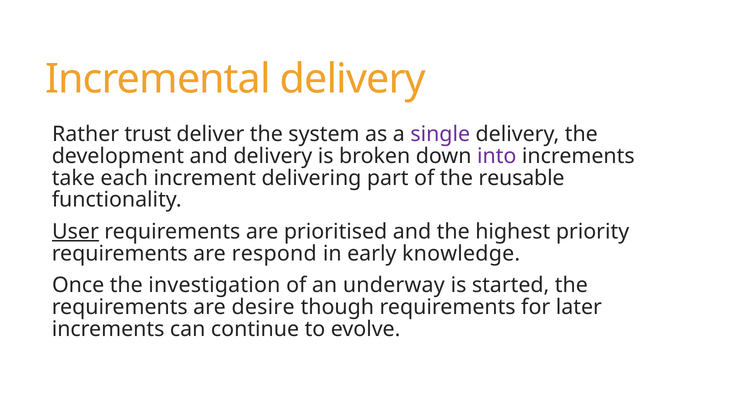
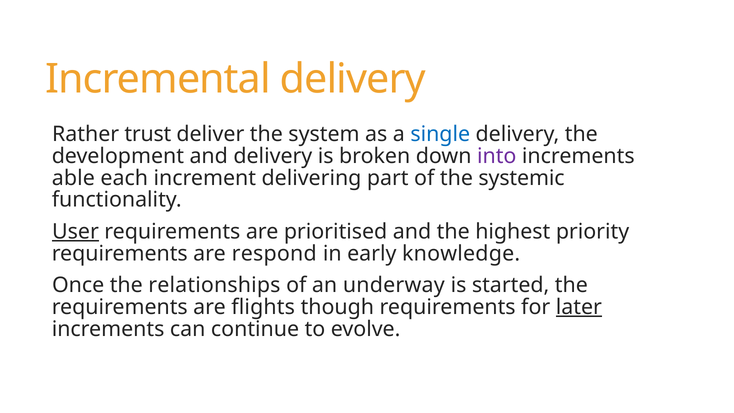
single colour: purple -> blue (440, 134)
take: take -> able (73, 178)
reusable: reusable -> systemic (522, 178)
investigation: investigation -> relationships (214, 285)
desire: desire -> flights (263, 307)
later underline: none -> present (579, 307)
